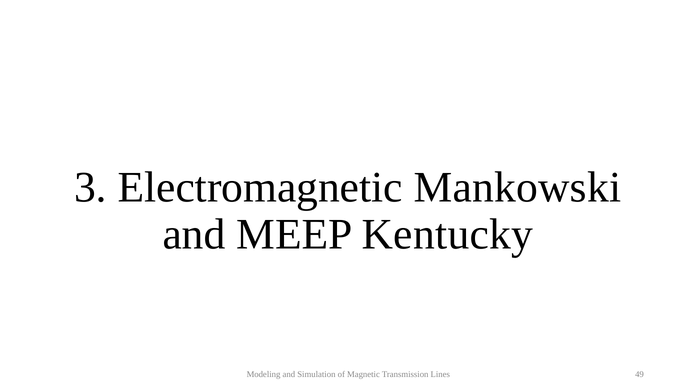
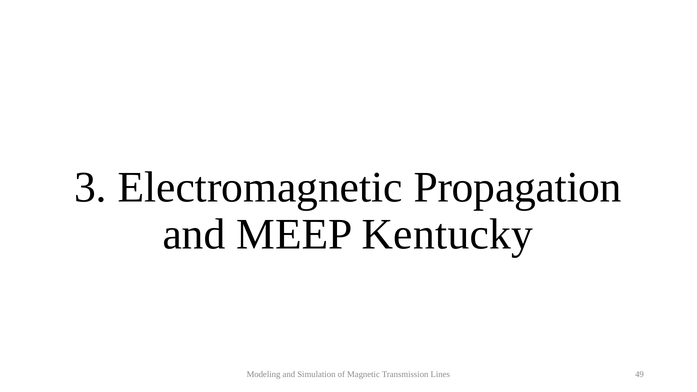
Mankowski: Mankowski -> Propagation (518, 187)
